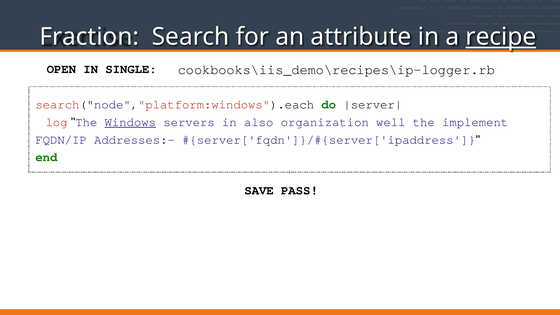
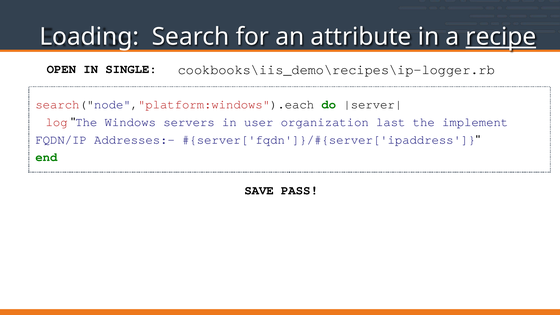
Fraction: Fraction -> Loading (89, 37)
Windows underline: present -> none (130, 122)
also: also -> user (259, 122)
well: well -> last (391, 122)
